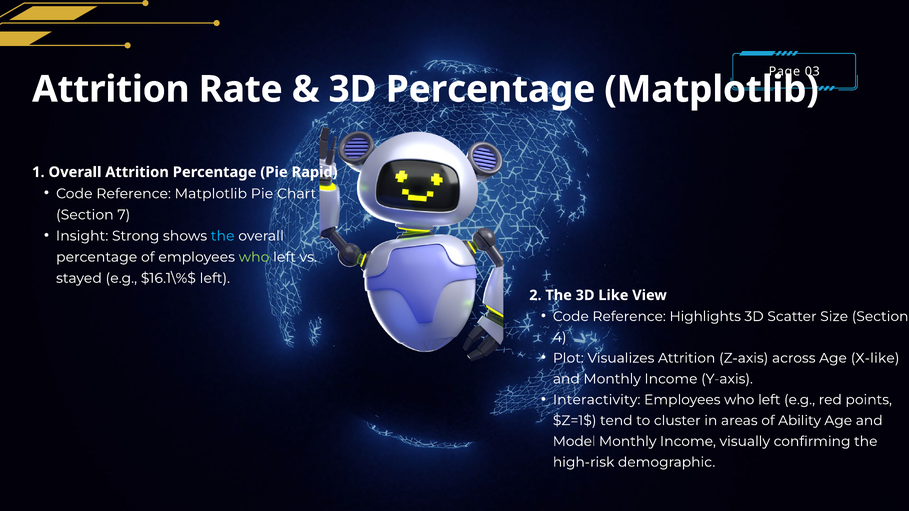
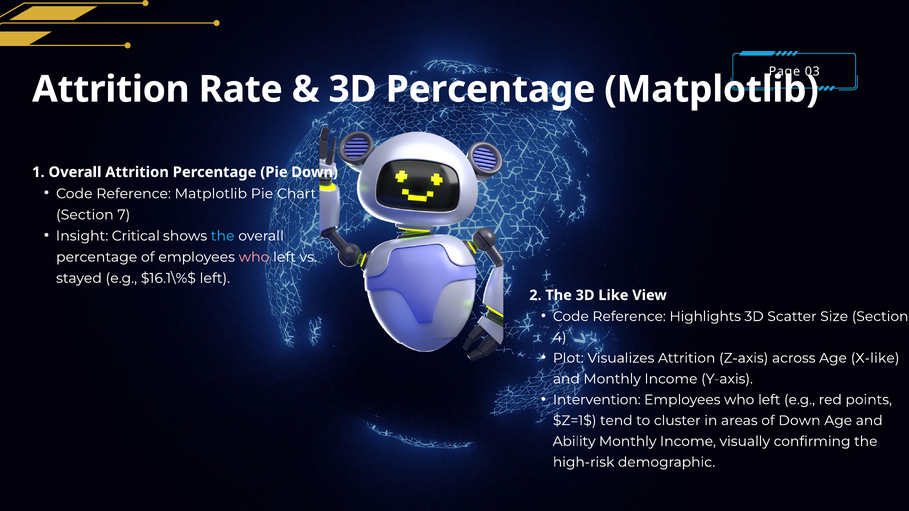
Pie Rapid: Rapid -> Down (315, 172)
Strong: Strong -> Critical (136, 236)
who colour: light green -> pink (254, 257)
Interactivity: Interactivity -> Intervention (597, 400)
of Ability: Ability -> Down (799, 421)
Model: Model -> Ability (574, 442)
